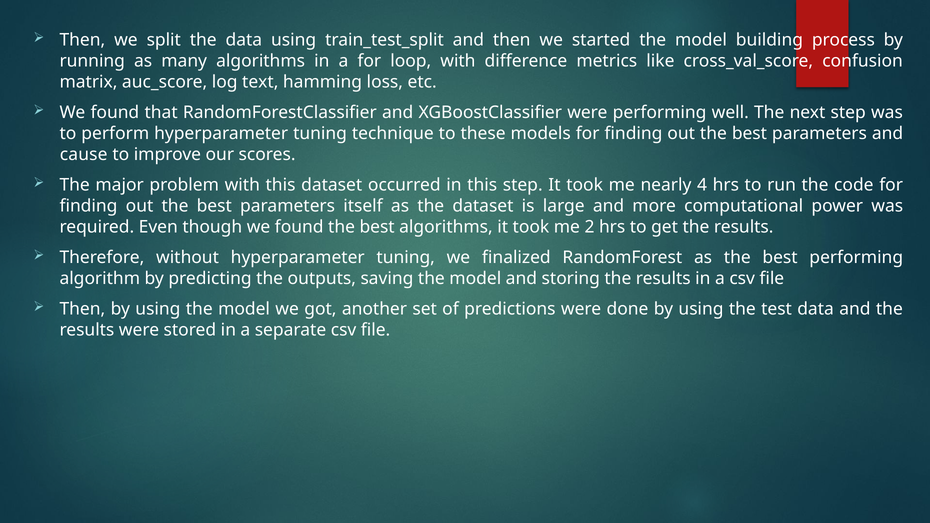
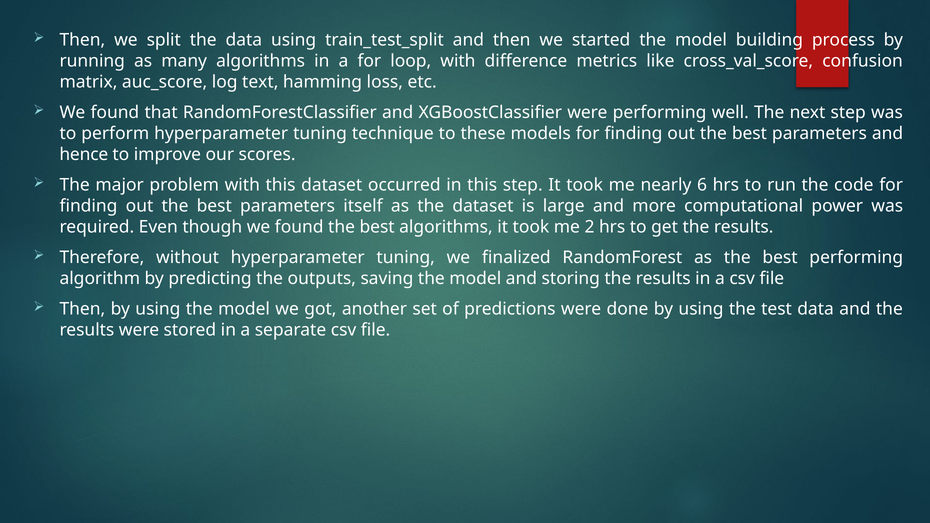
cause: cause -> hence (84, 155)
4: 4 -> 6 (702, 185)
